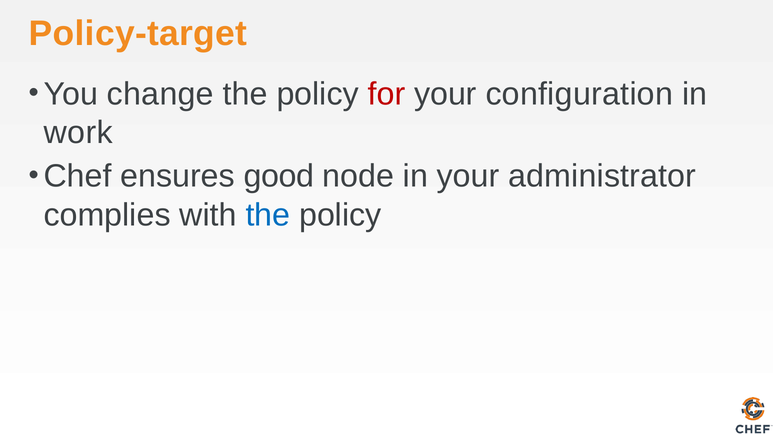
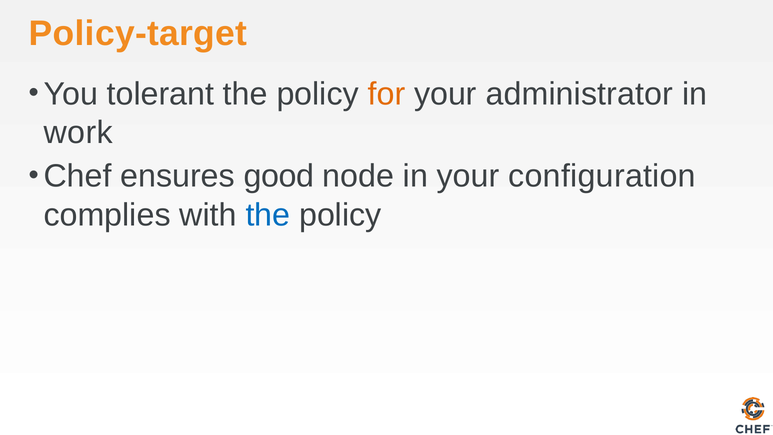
change: change -> tolerant (160, 94)
for colour: red -> orange (386, 94)
configuration: configuration -> administrator (579, 94)
administrator: administrator -> configuration (602, 176)
